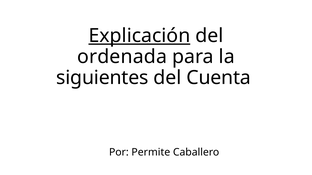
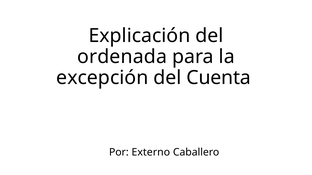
Explicación underline: present -> none (139, 36)
siguientes: siguientes -> excepción (102, 78)
Permite: Permite -> Externo (151, 153)
